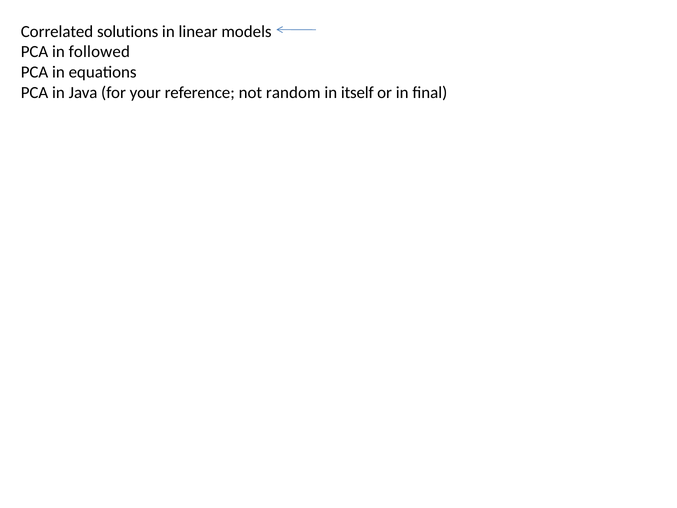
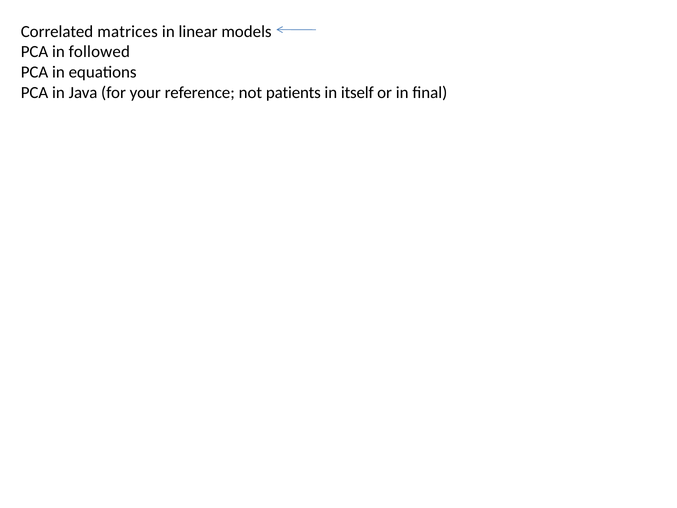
solutions: solutions -> matrices (128, 32)
random: random -> patients (293, 92)
